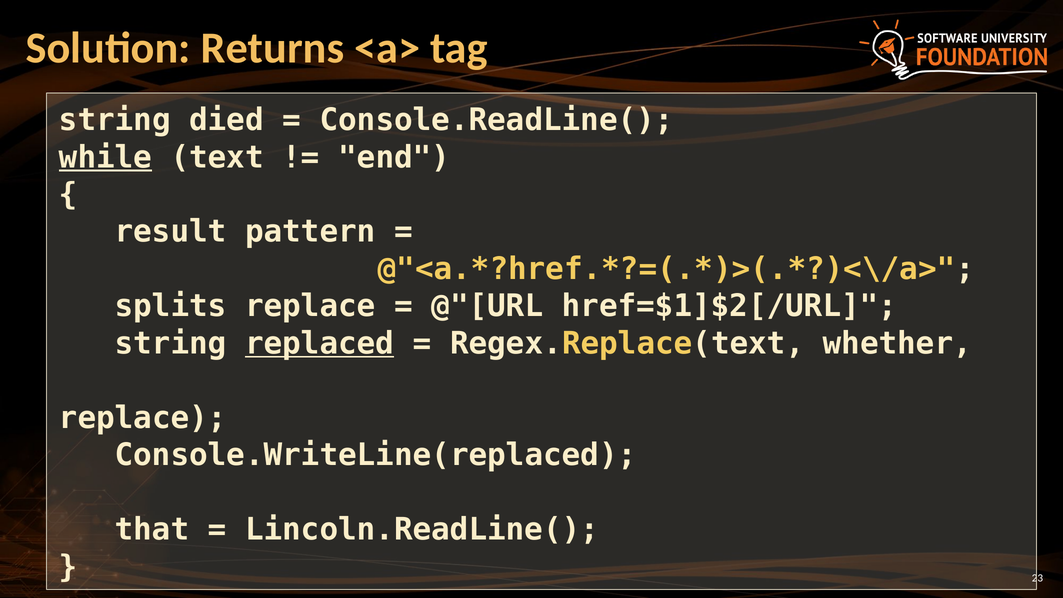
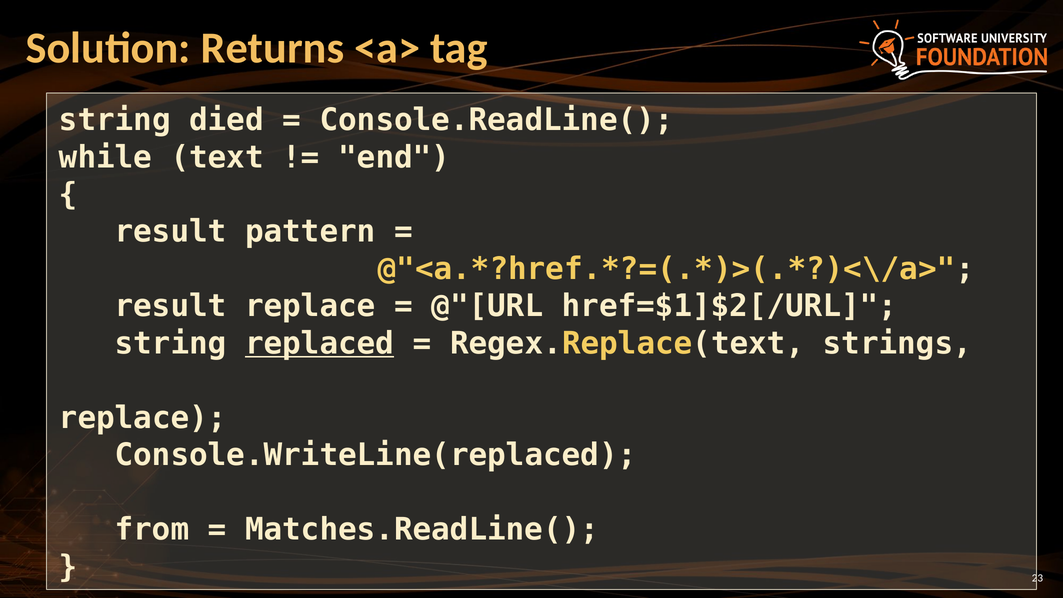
while underline: present -> none (106, 157)
splits: splits -> result (171, 306)
whether: whether -> strings (897, 343)
that: that -> from (152, 530)
Lincoln.ReadLine(: Lincoln.ReadLine( -> Matches.ReadLine( (422, 530)
